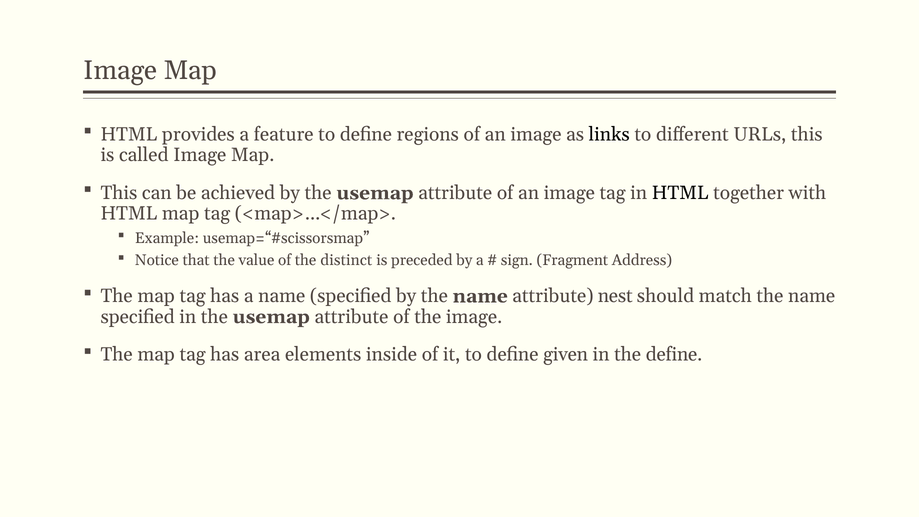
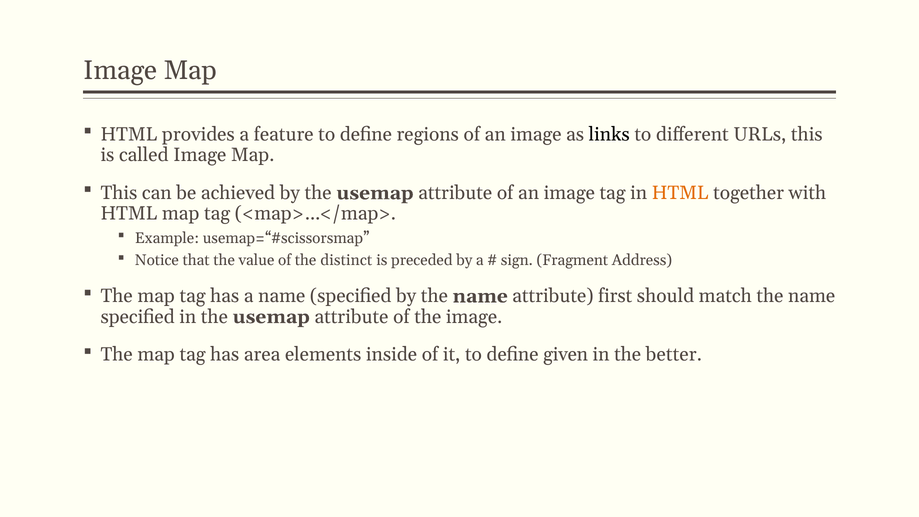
HTML colour: black -> orange (680, 193)
nest: nest -> first (615, 296)
the define: define -> better (674, 355)
